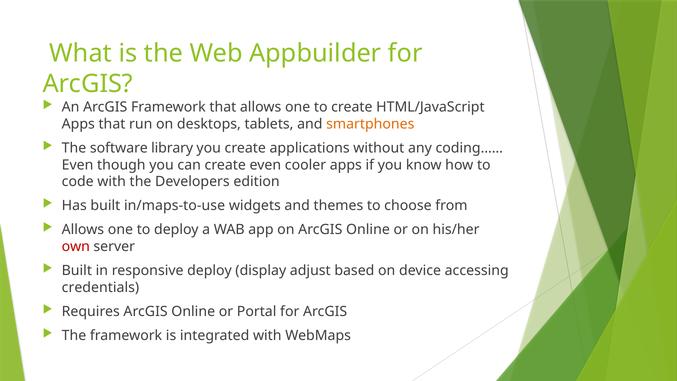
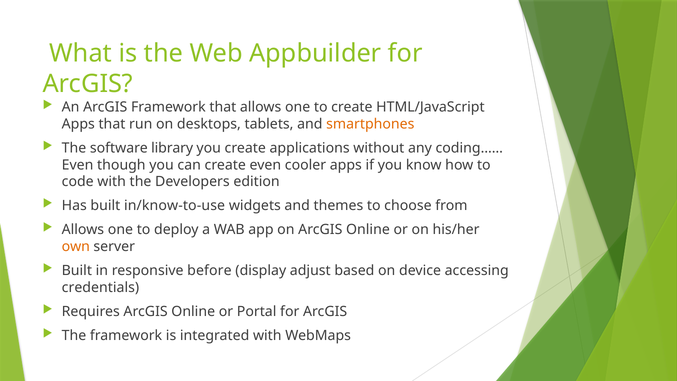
in/maps-to-use: in/maps-to-use -> in/know-to-use (175, 206)
own colour: red -> orange (76, 247)
responsive deploy: deploy -> before (209, 271)
